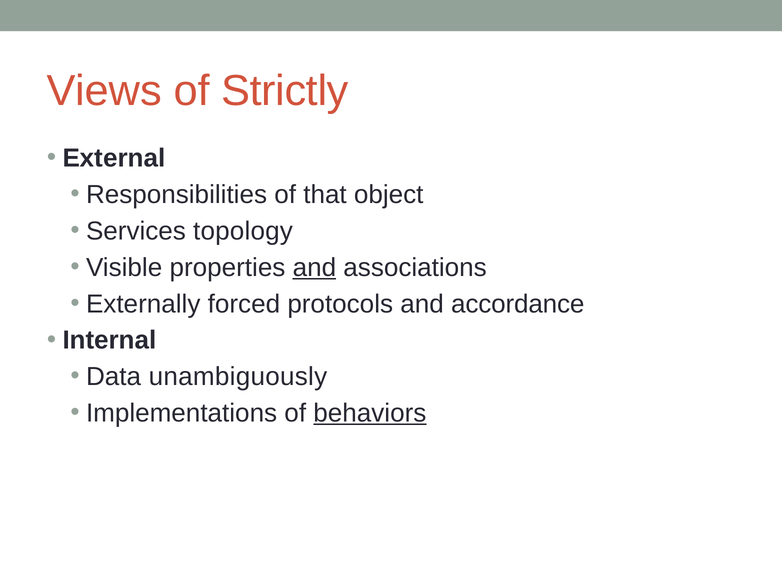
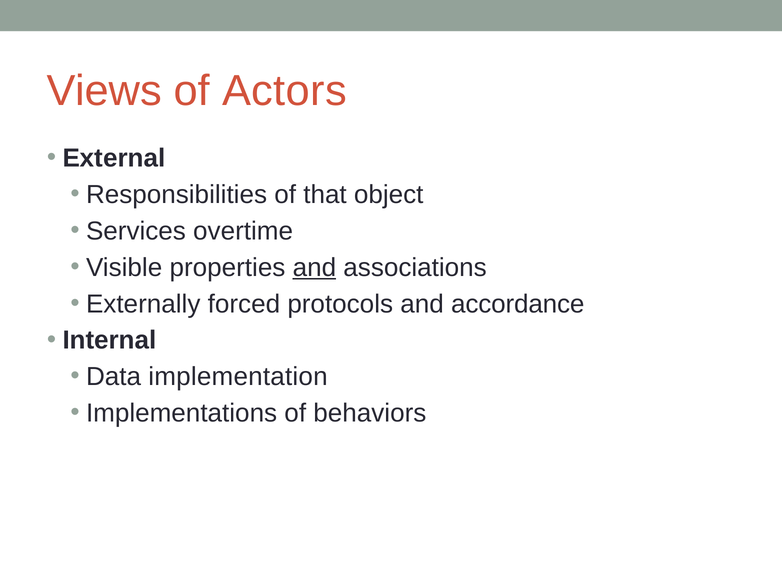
Strictly: Strictly -> Actors (285, 91)
topology: topology -> overtime (243, 231)
unambiguously: unambiguously -> implementation (238, 377)
behaviors underline: present -> none (370, 414)
